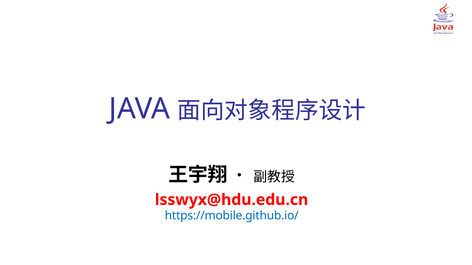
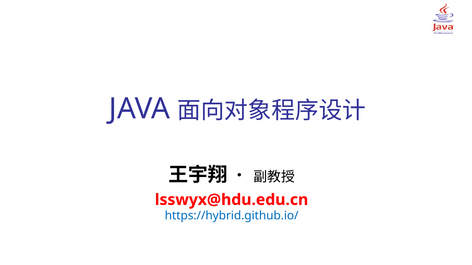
https://mobile.github.io/: https://mobile.github.io/ -> https://hybrid.github.io/ (232, 216)
